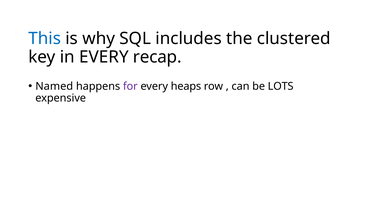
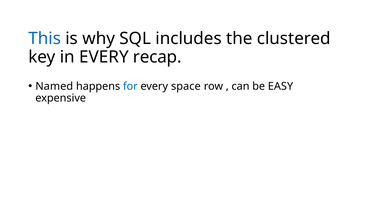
for colour: purple -> blue (130, 86)
heaps: heaps -> space (186, 86)
LOTS: LOTS -> EASY (281, 86)
